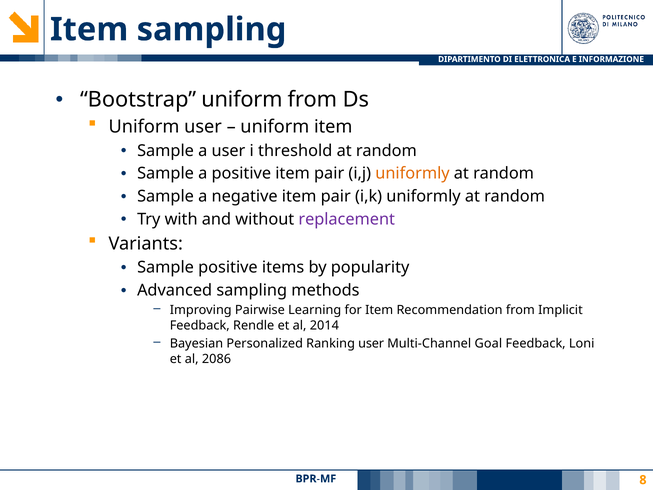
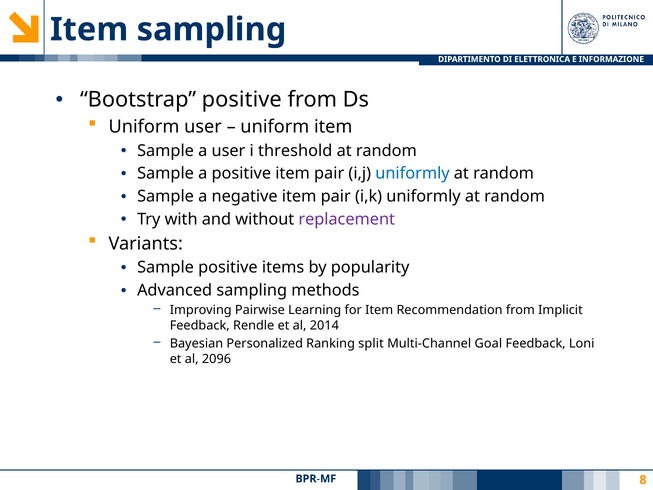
Bootstrap uniform: uniform -> positive (242, 99)
uniformly colour: orange -> blue (412, 173)
Ranking user: user -> split (371, 343)
2086: 2086 -> 2096 (217, 359)
